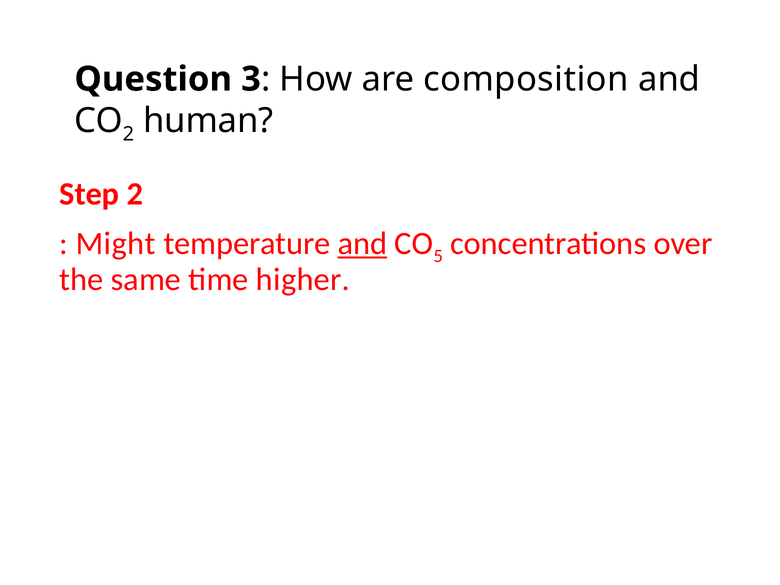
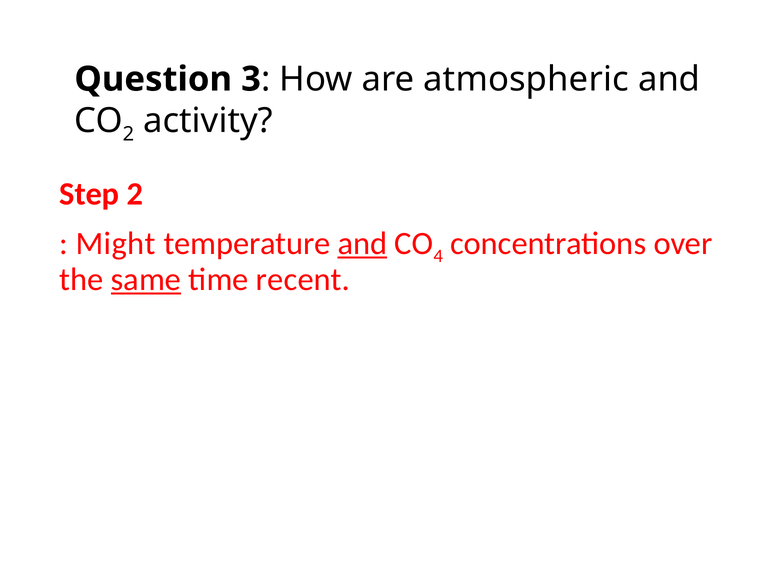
composition: composition -> atmospheric (526, 79)
human: human -> activity (208, 121)
5: 5 -> 4 (438, 256)
same underline: none -> present (146, 280)
higher: higher -> recent (303, 280)
